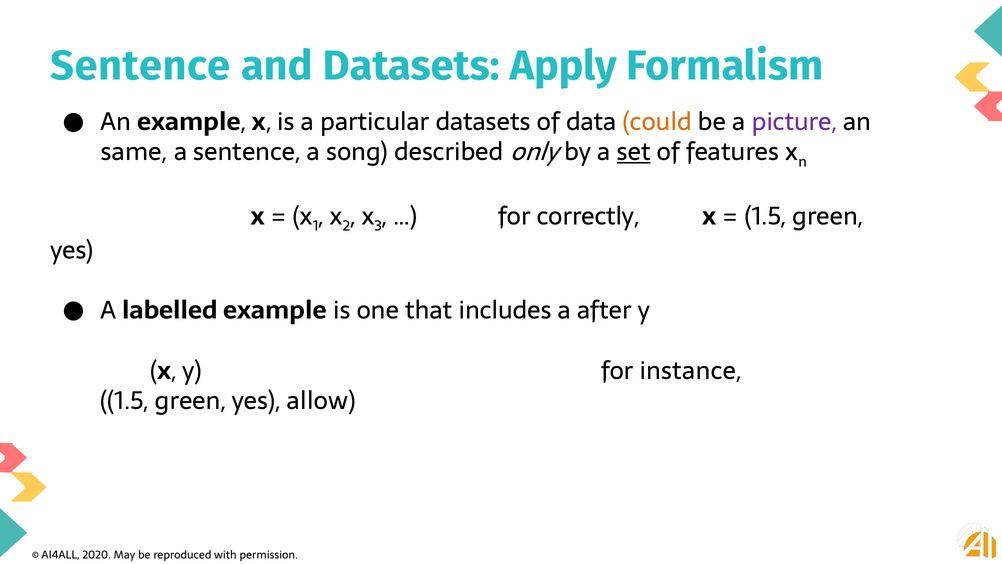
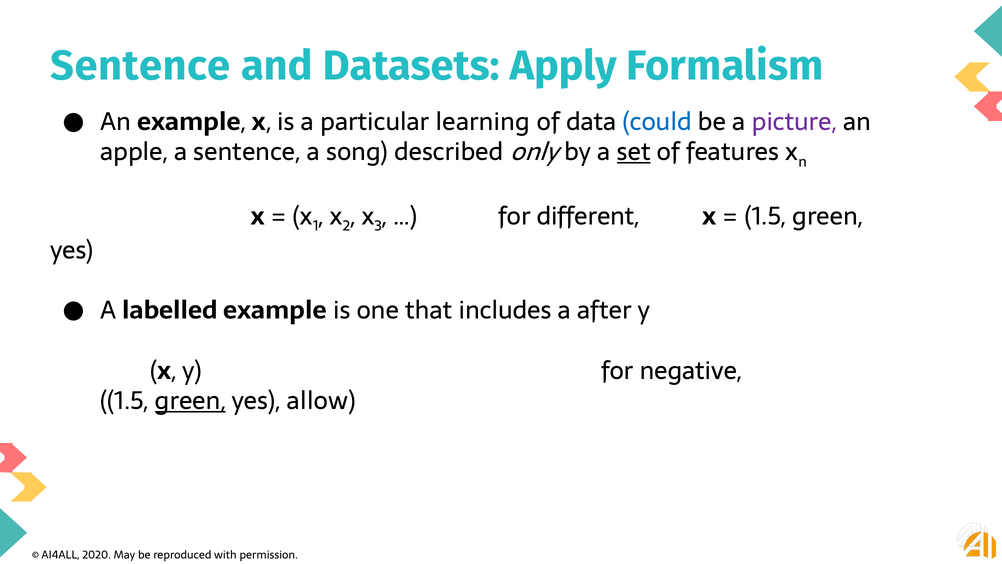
particular datasets: datasets -> learning (483, 122)
could colour: orange -> blue (657, 122)
same: same -> apple (134, 152)
correctly: correctly -> different (588, 216)
instance: instance -> negative (691, 371)
green underline: none -> present (190, 401)
